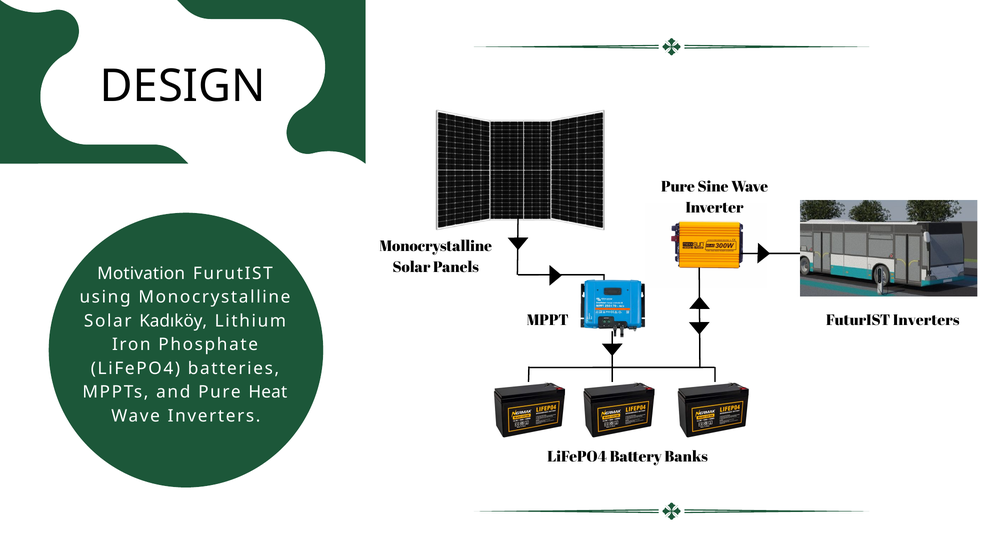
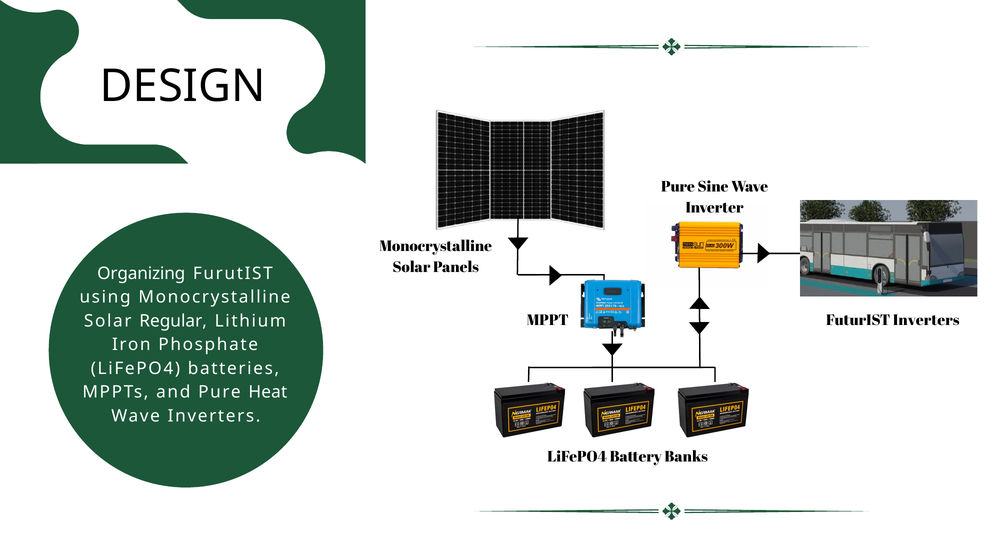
Motivation: Motivation -> Organizing (141, 273)
Kadıköy: Kadıköy -> Regular (173, 321)
